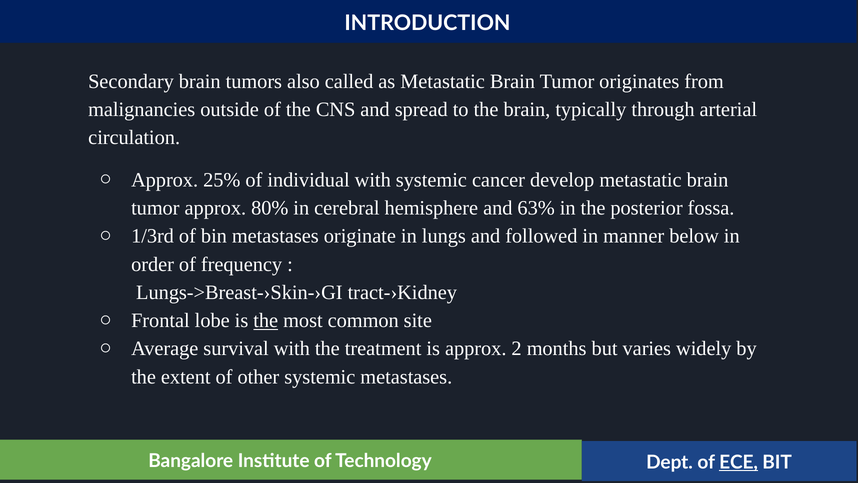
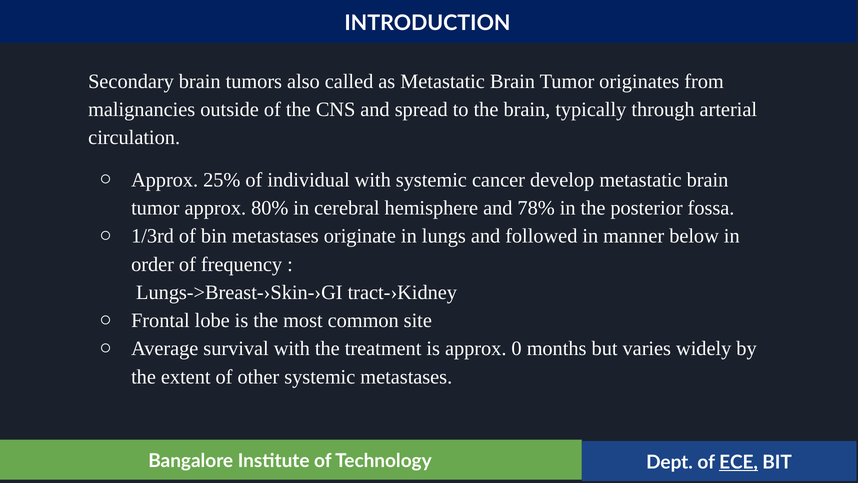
63%: 63% -> 78% (536, 208)
the underline: present -> none (266, 320)
2: 2 -> 0 (517, 348)
